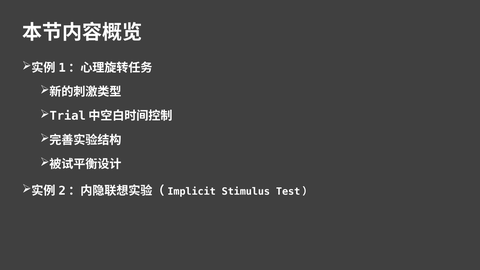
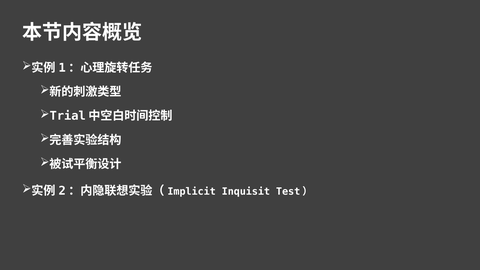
Stimulus: Stimulus -> Inquisit (246, 191)
